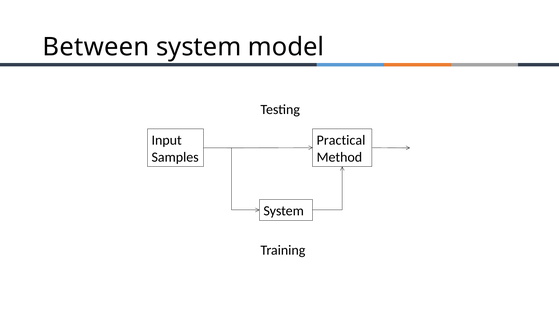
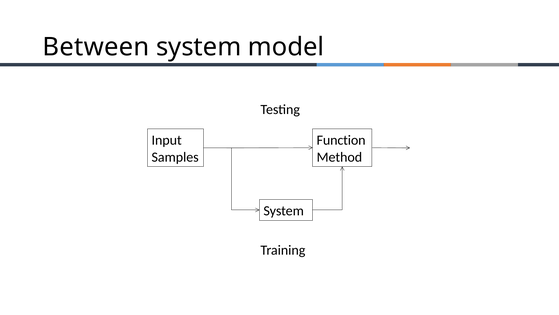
Practical: Practical -> Function (341, 140)
